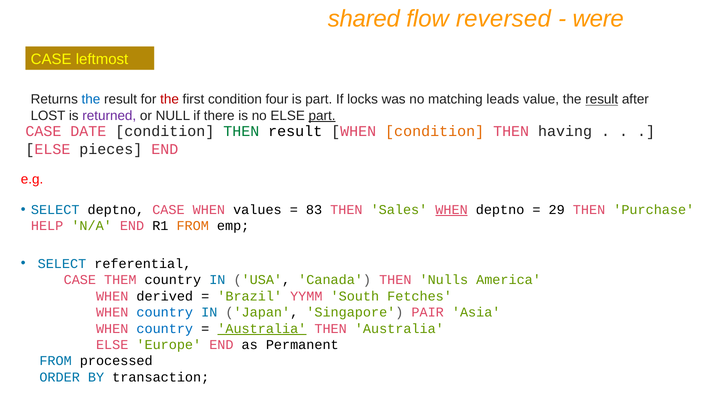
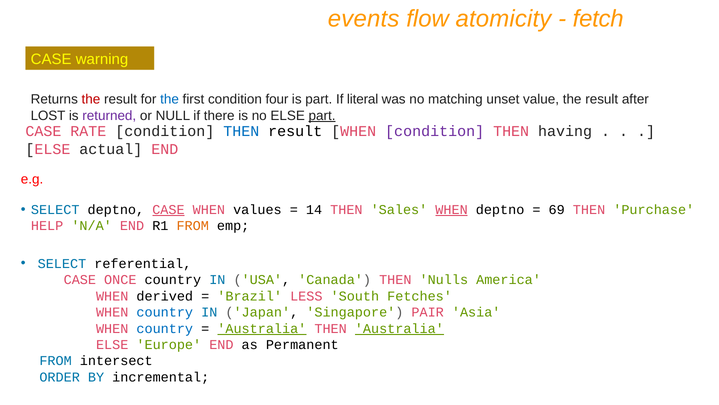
shared: shared -> events (364, 19)
reversed: reversed -> atomicity (503, 19)
were: were -> fetch (598, 19)
leftmost: leftmost -> warning (102, 59)
the colour: blue -> red (91, 99)
the colour: red -> blue (170, 99)
locks: locks -> literal (363, 99)
leads: leads -> unset (503, 99)
result underline: present -> none (602, 99)
DATE: DATE -> RATE (88, 131)
THEN colour: green -> blue (241, 131)
condition colour: orange -> purple (435, 131)
pieces: pieces -> actual (111, 149)
CASE underline: none -> present (168, 210)
83: 83 -> 14 (314, 210)
29: 29 -> 69 (557, 210)
THEM: THEM -> ONCE (120, 280)
YYMM: YYMM -> LESS (306, 296)
Australia underline: none -> present (399, 328)
processed: processed -> intersect (116, 360)
transaction: transaction -> incremental (161, 377)
